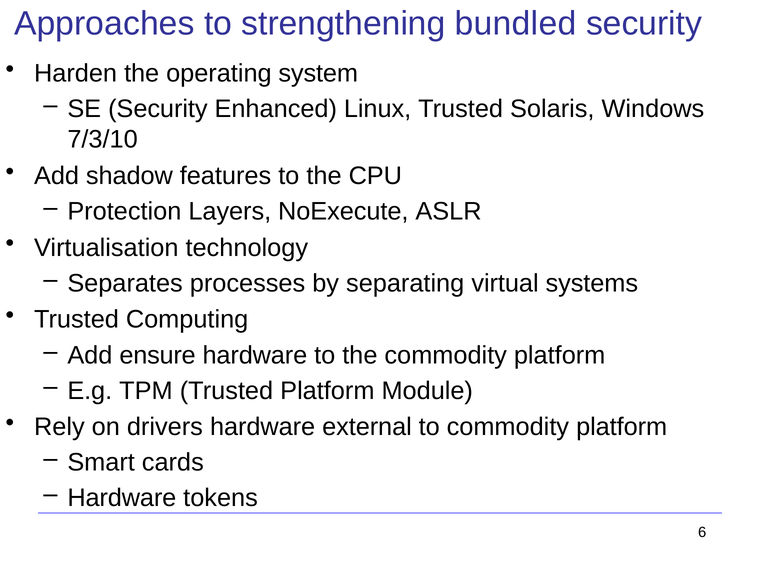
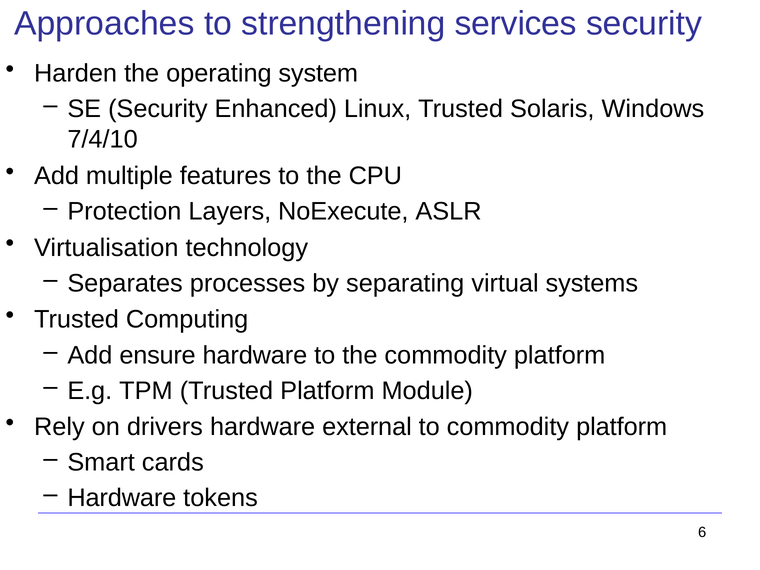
bundled: bundled -> services (516, 24)
7/3/10: 7/3/10 -> 7/4/10 (103, 139)
shadow: shadow -> multiple (129, 176)
